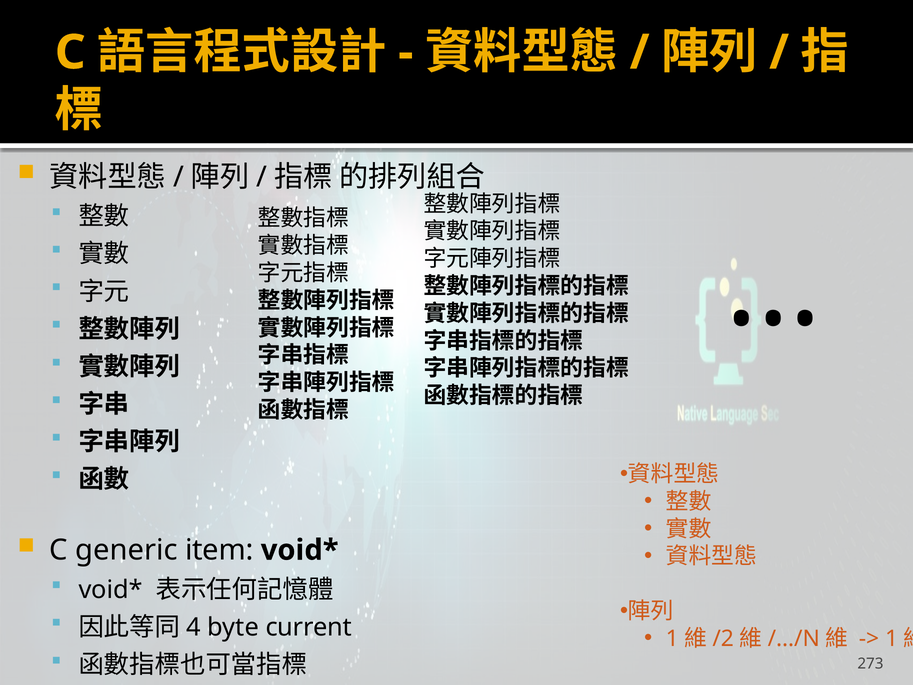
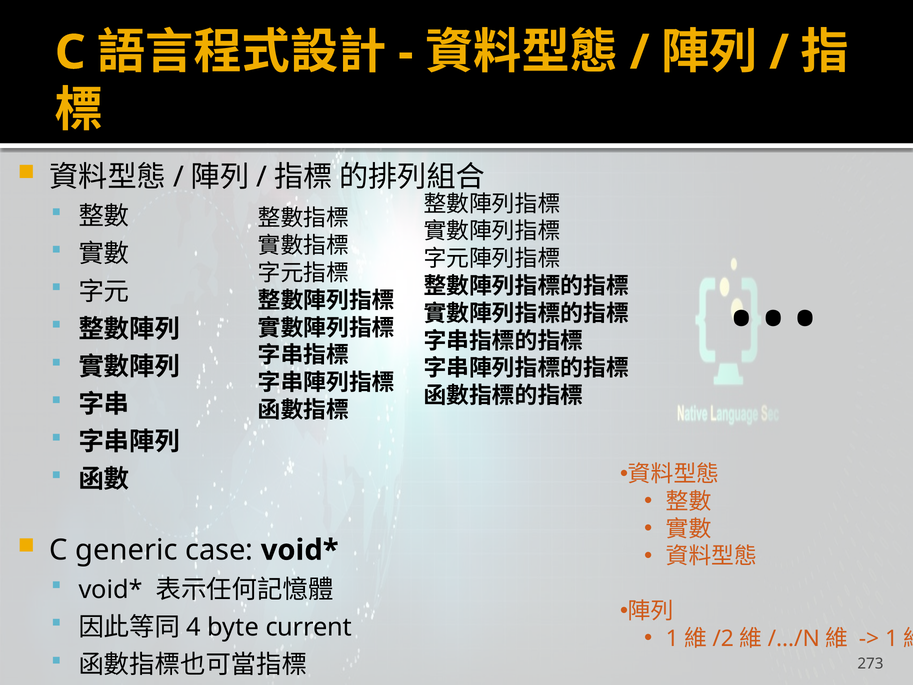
item: item -> case (219, 550)
